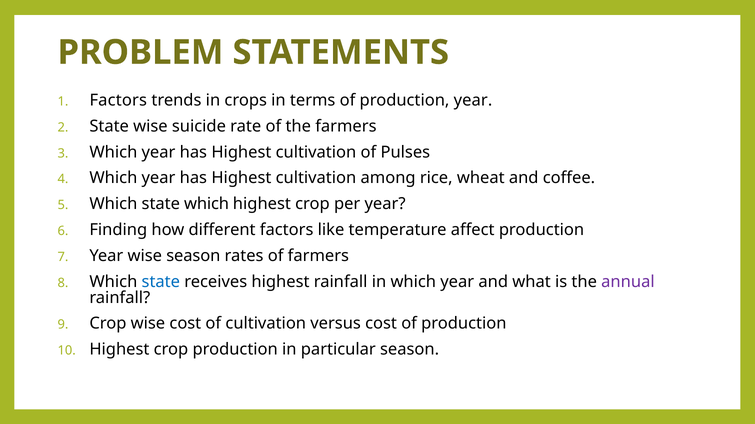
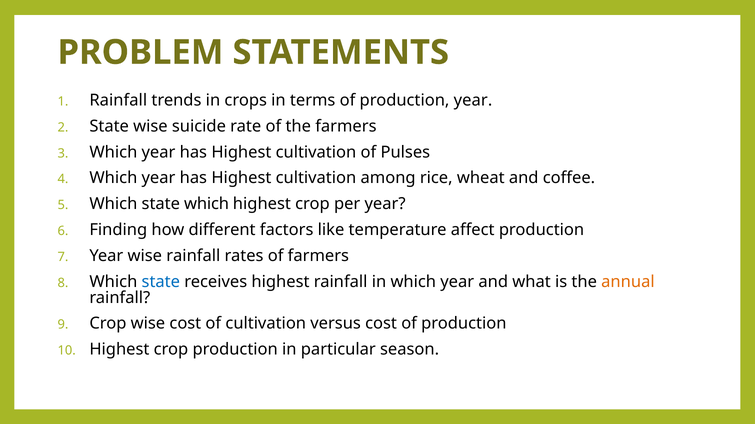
Factors: Factors -> Rainfall (118, 100)
wise season: season -> rainfall (193, 256)
annual colour: purple -> orange (628, 282)
